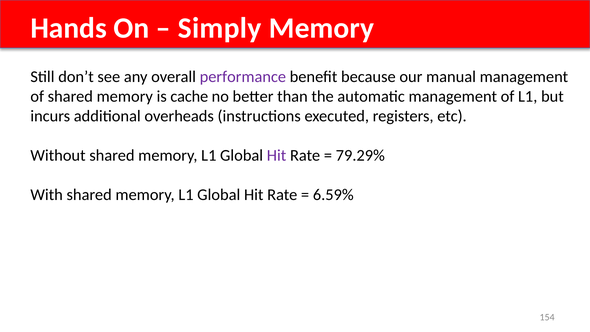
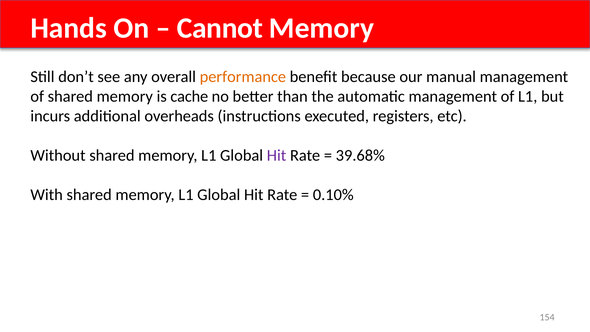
Simply: Simply -> Cannot (220, 28)
performance colour: purple -> orange (243, 77)
79.29%: 79.29% -> 39.68% (360, 155)
6.59%: 6.59% -> 0.10% (333, 195)
